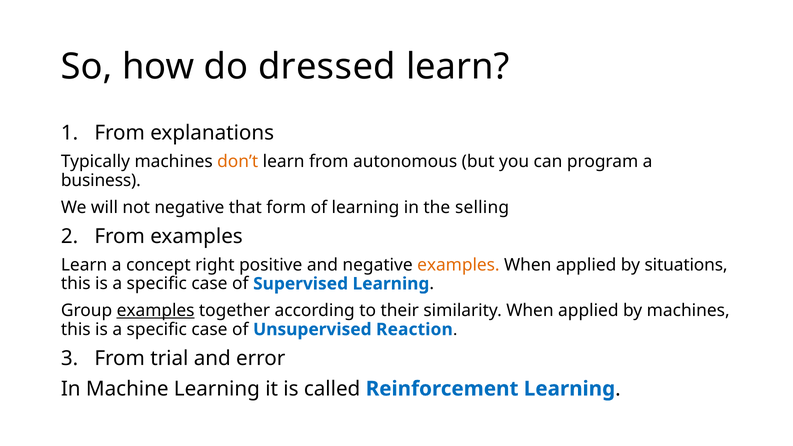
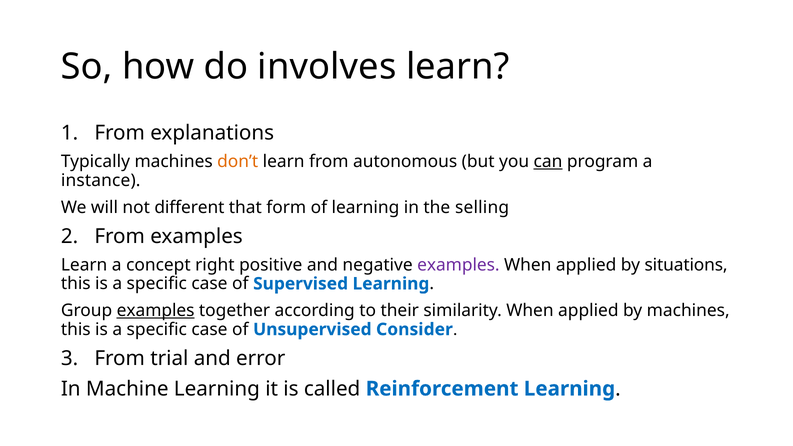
dressed: dressed -> involves (327, 67)
can underline: none -> present (548, 162)
business: business -> instance (101, 180)
not negative: negative -> different (189, 207)
examples colour: orange -> purple (458, 265)
Reaction: Reaction -> Consider (414, 329)
